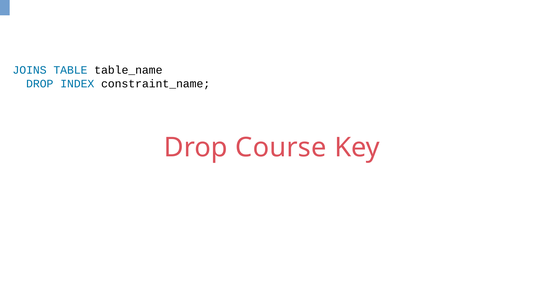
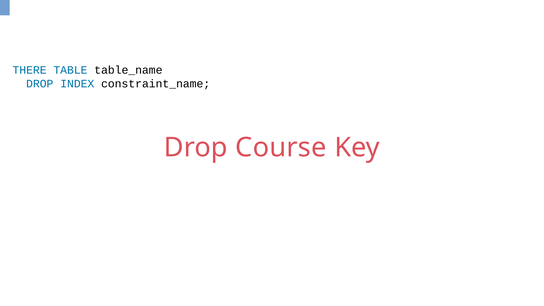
JOINS: JOINS -> THERE (30, 70)
